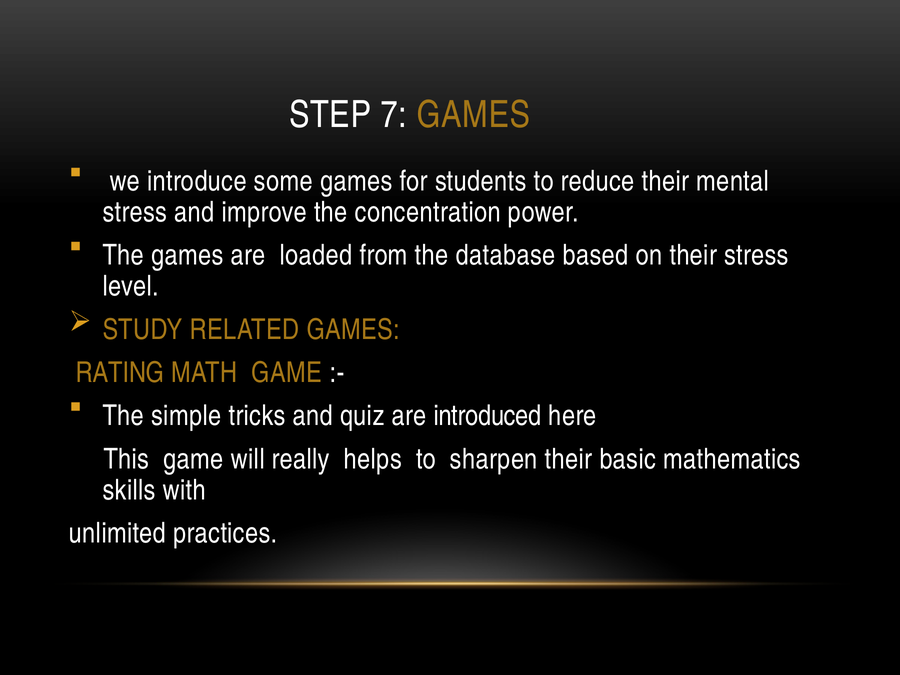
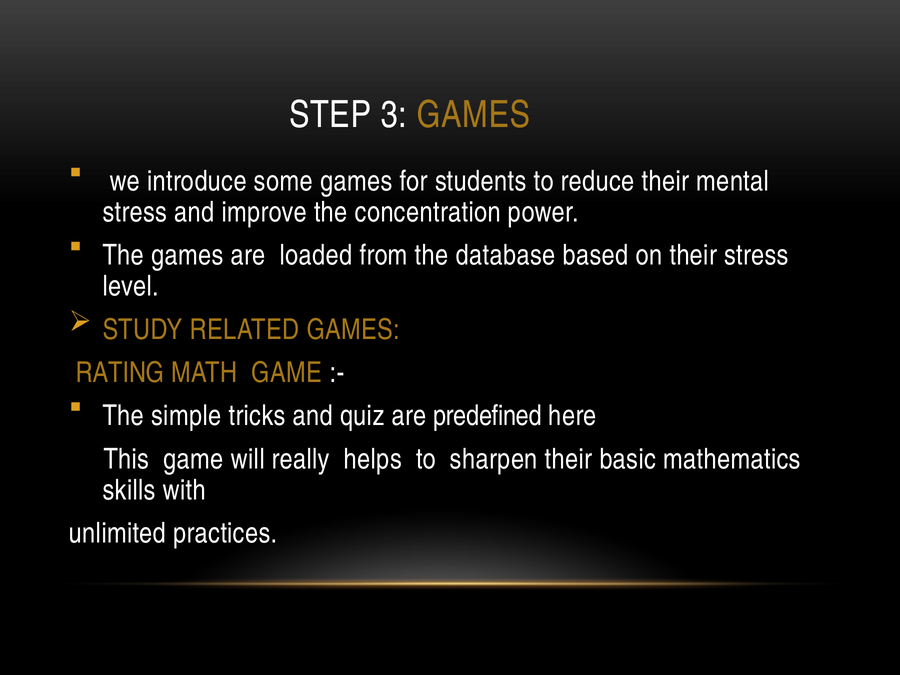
7: 7 -> 3 (394, 115)
introduced: introduced -> predefined (488, 416)
